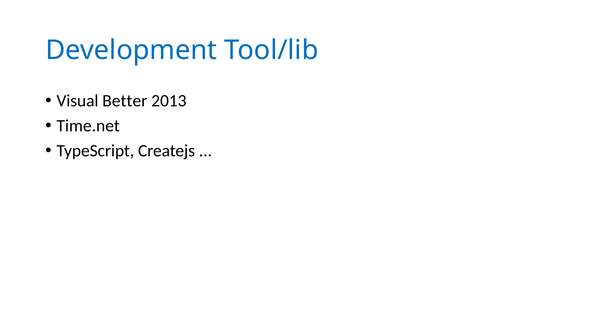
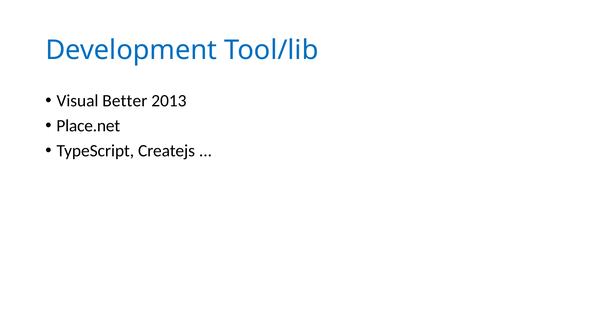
Time.net: Time.net -> Place.net (88, 126)
